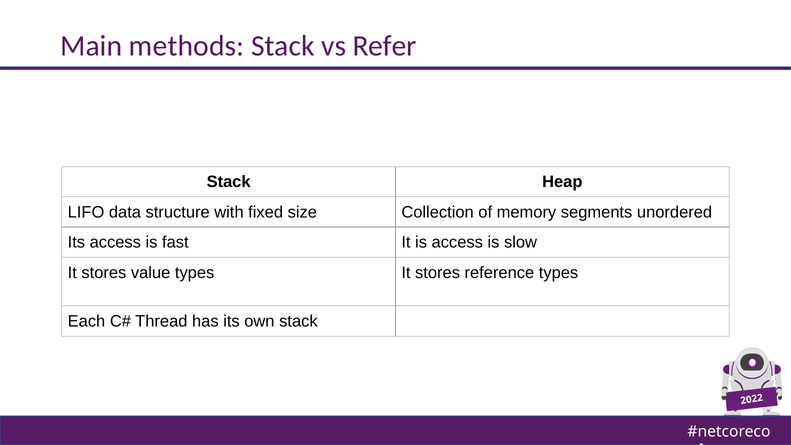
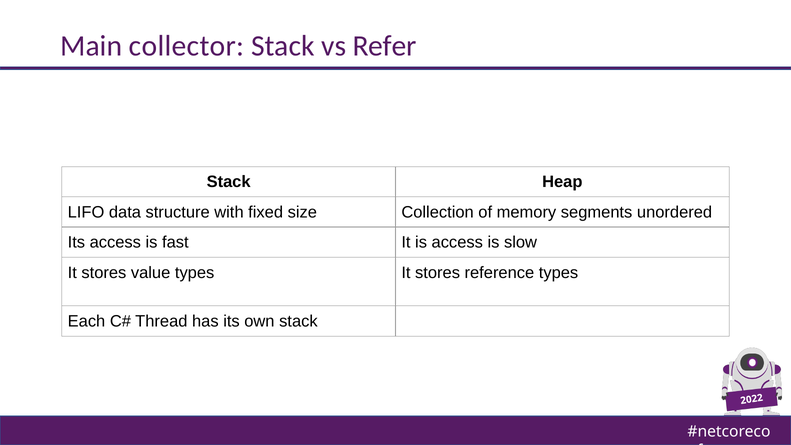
methods: methods -> collector (187, 46)
